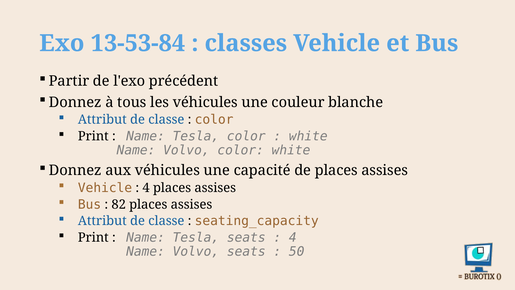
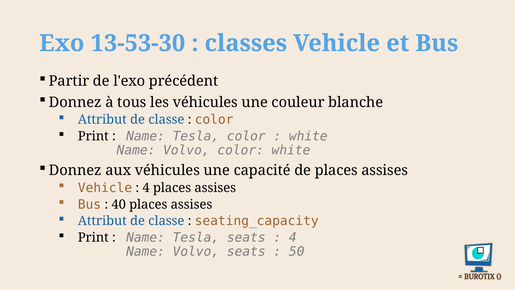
13-53-84: 13-53-84 -> 13-53-30 (138, 43)
82: 82 -> 40 (119, 204)
